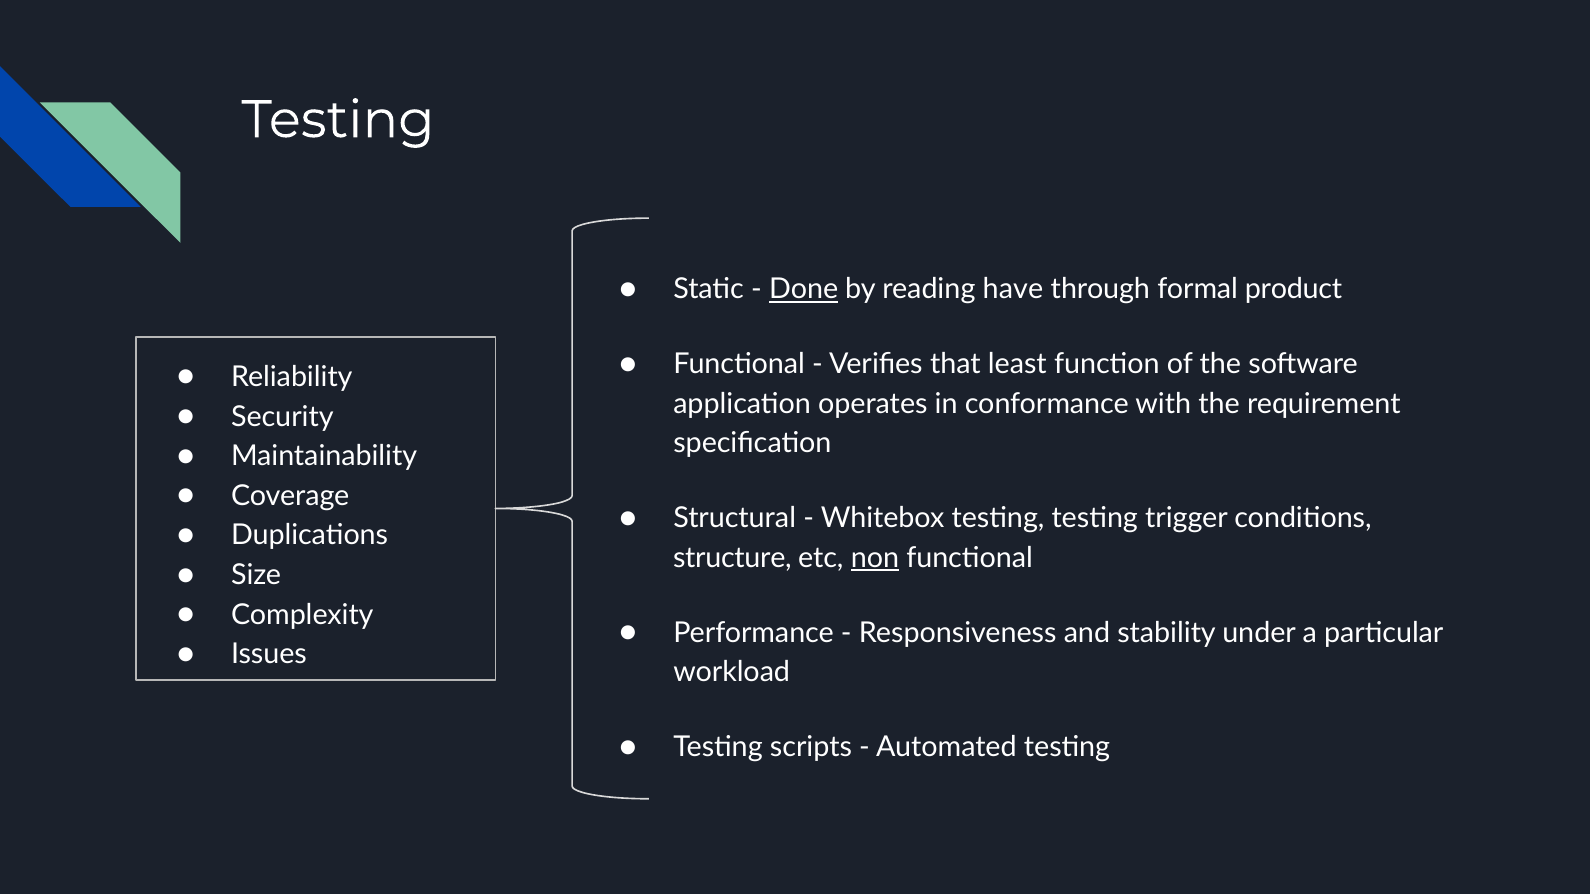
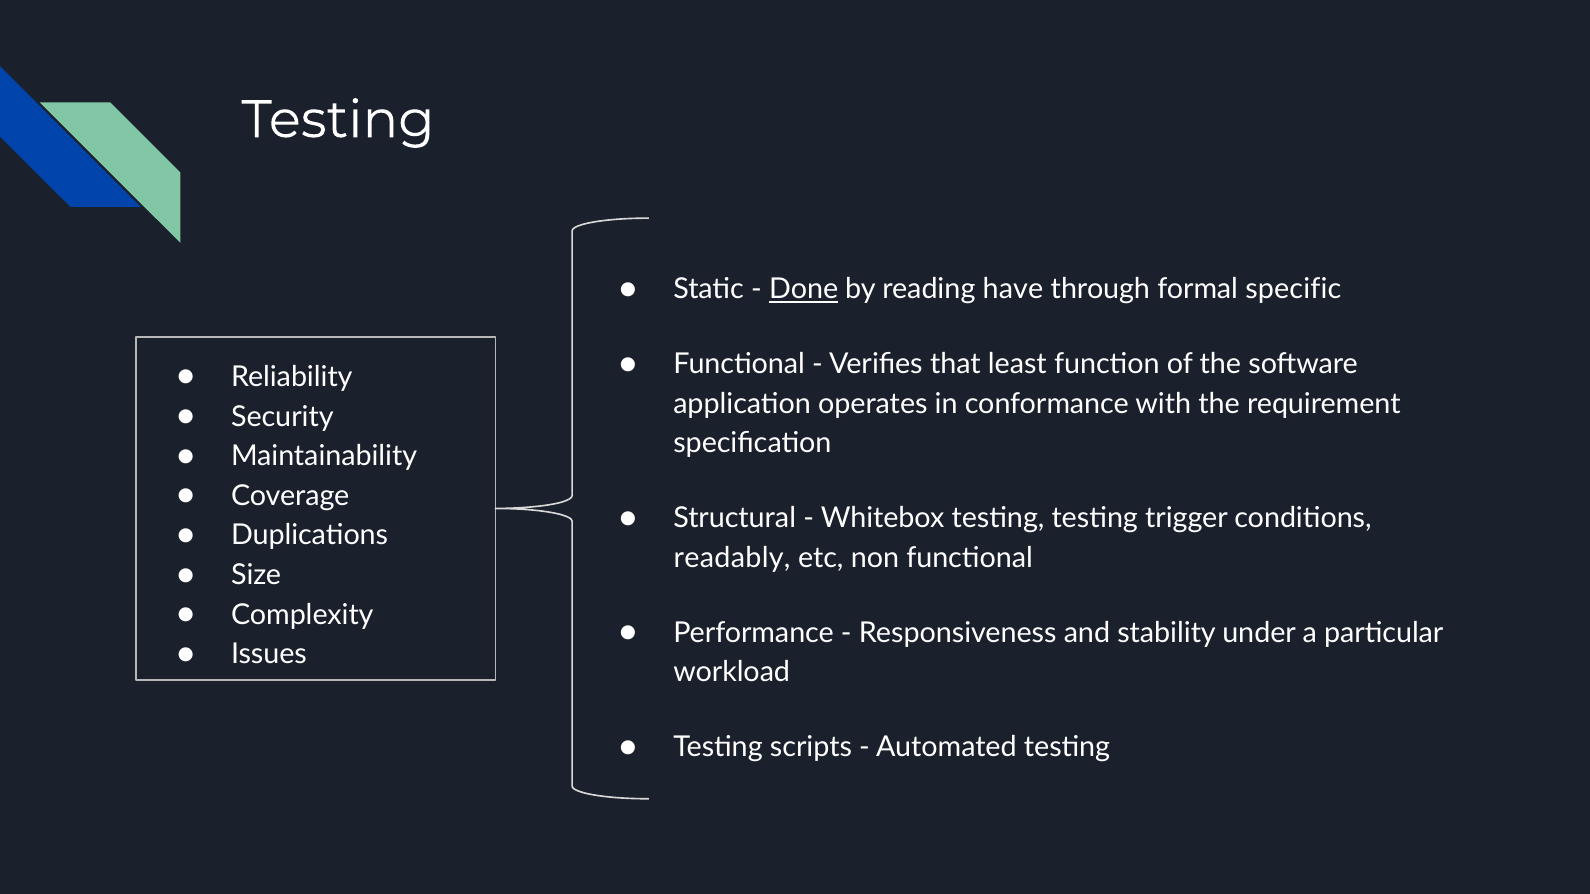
product: product -> specific (1293, 289)
structure: structure -> readably (732, 558)
non underline: present -> none (875, 558)
